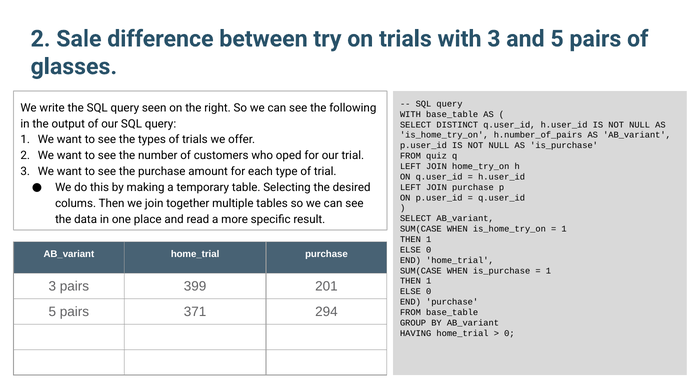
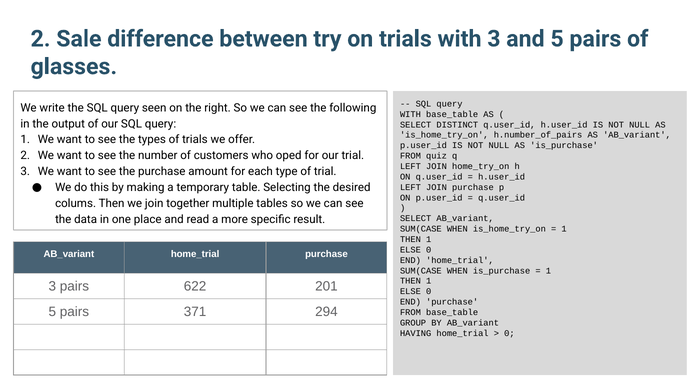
399: 399 -> 622 (195, 287)
